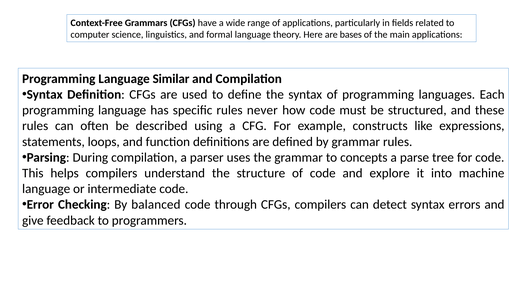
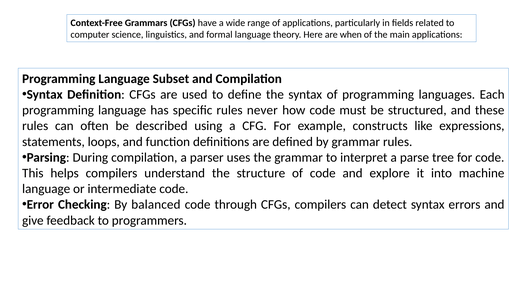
bases: bases -> when (351, 35)
Similar: Similar -> Subset (171, 79)
concepts: concepts -> interpret (364, 157)
